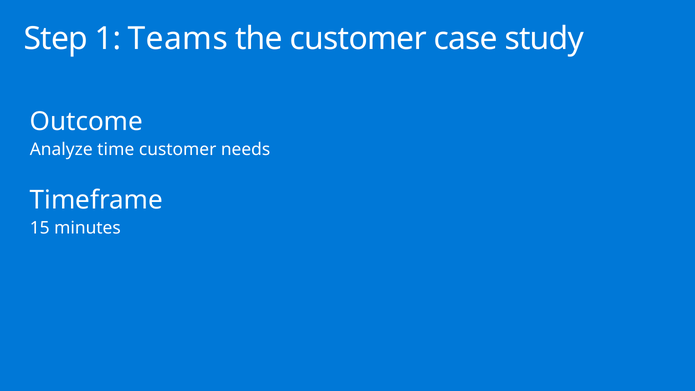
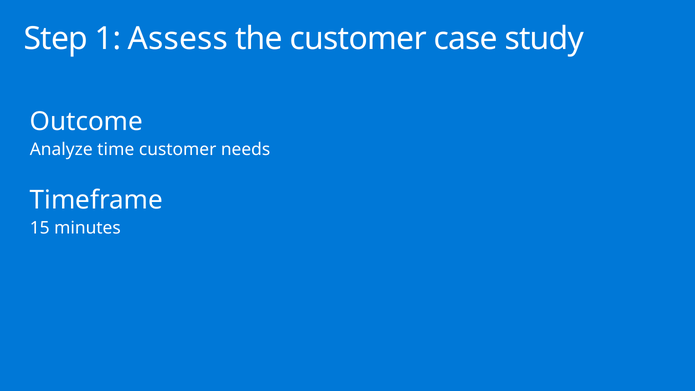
Teams: Teams -> Assess (178, 39)
